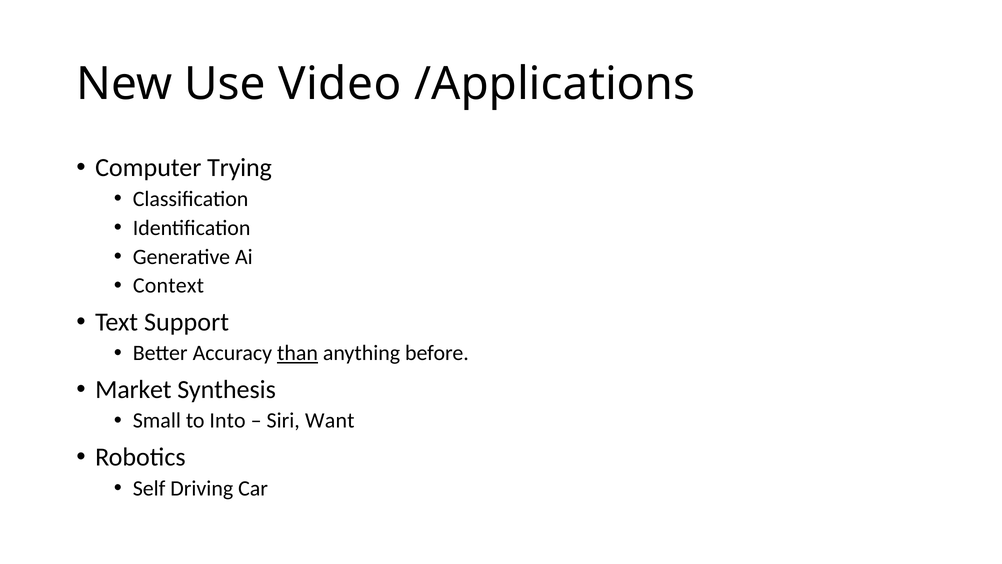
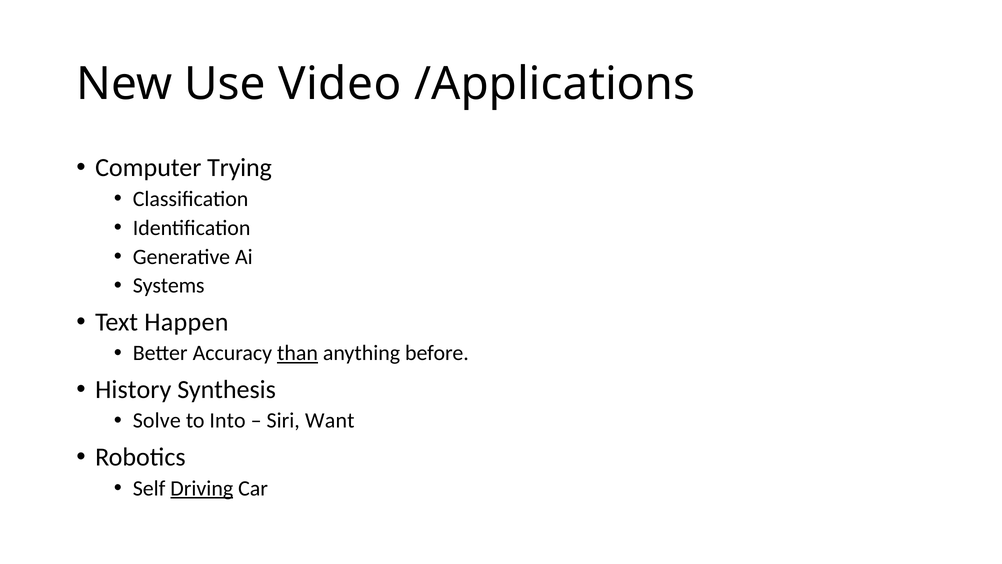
Context: Context -> Systems (169, 285)
Support: Support -> Happen (186, 322)
Market: Market -> History (133, 389)
Small: Small -> Solve (157, 420)
Driving underline: none -> present (202, 488)
